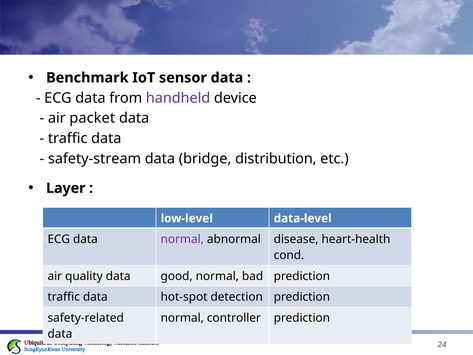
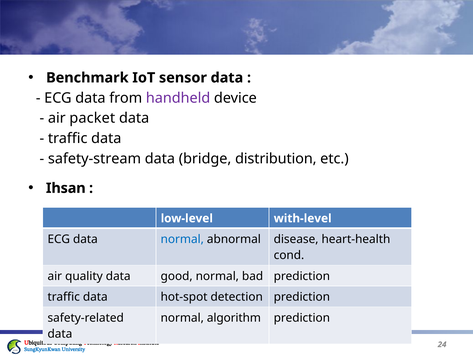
Layer: Layer -> Ihsan (66, 188)
data-level: data-level -> with-level (303, 218)
normal colour: purple -> blue (182, 239)
controller: controller -> algorithm (234, 318)
